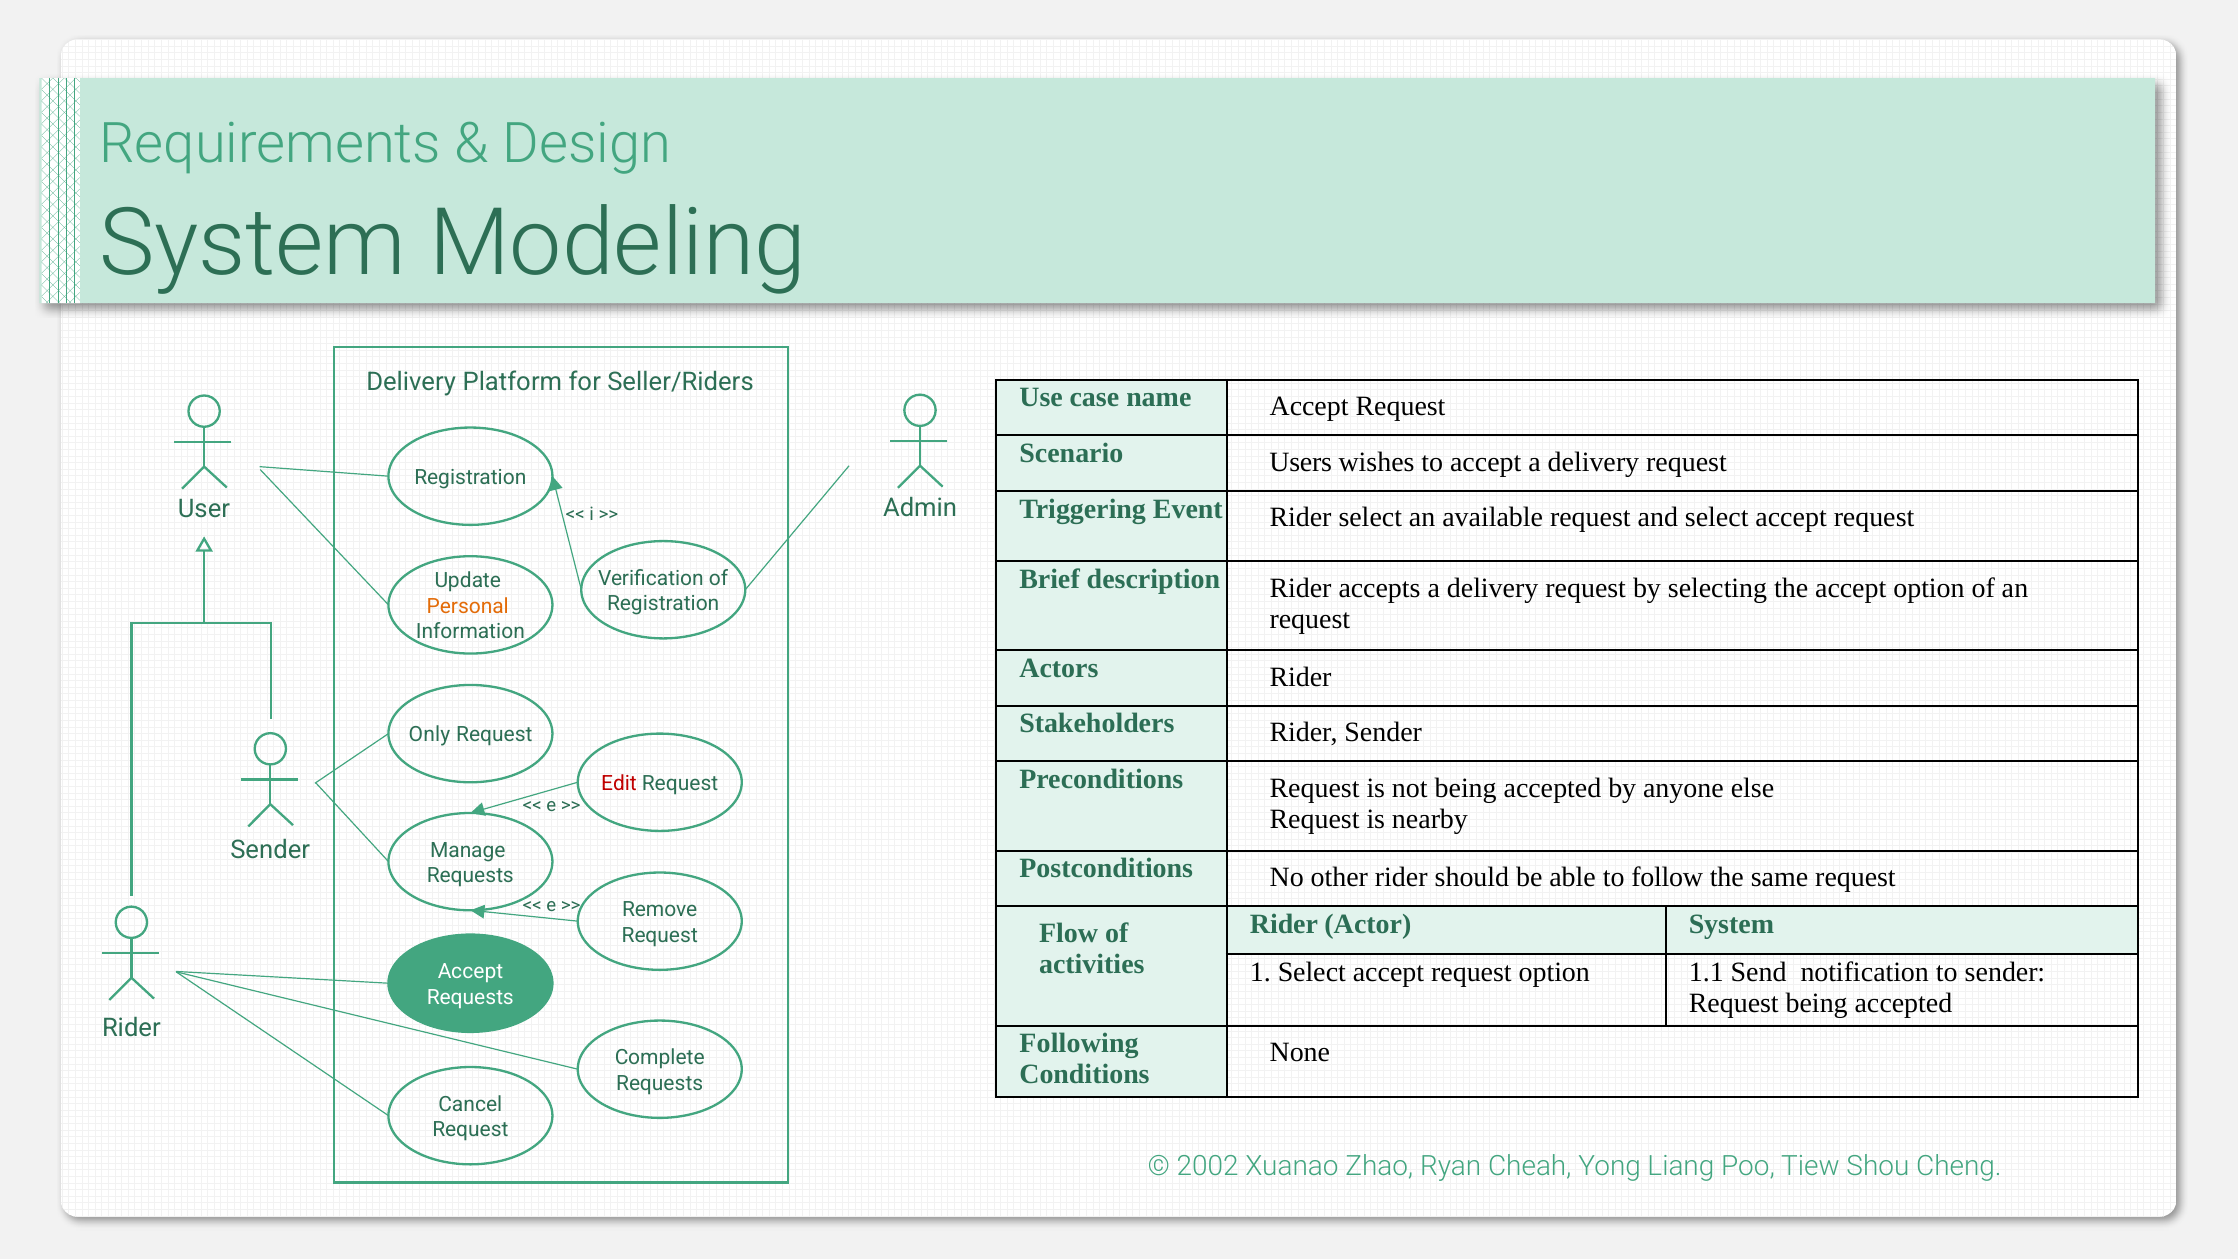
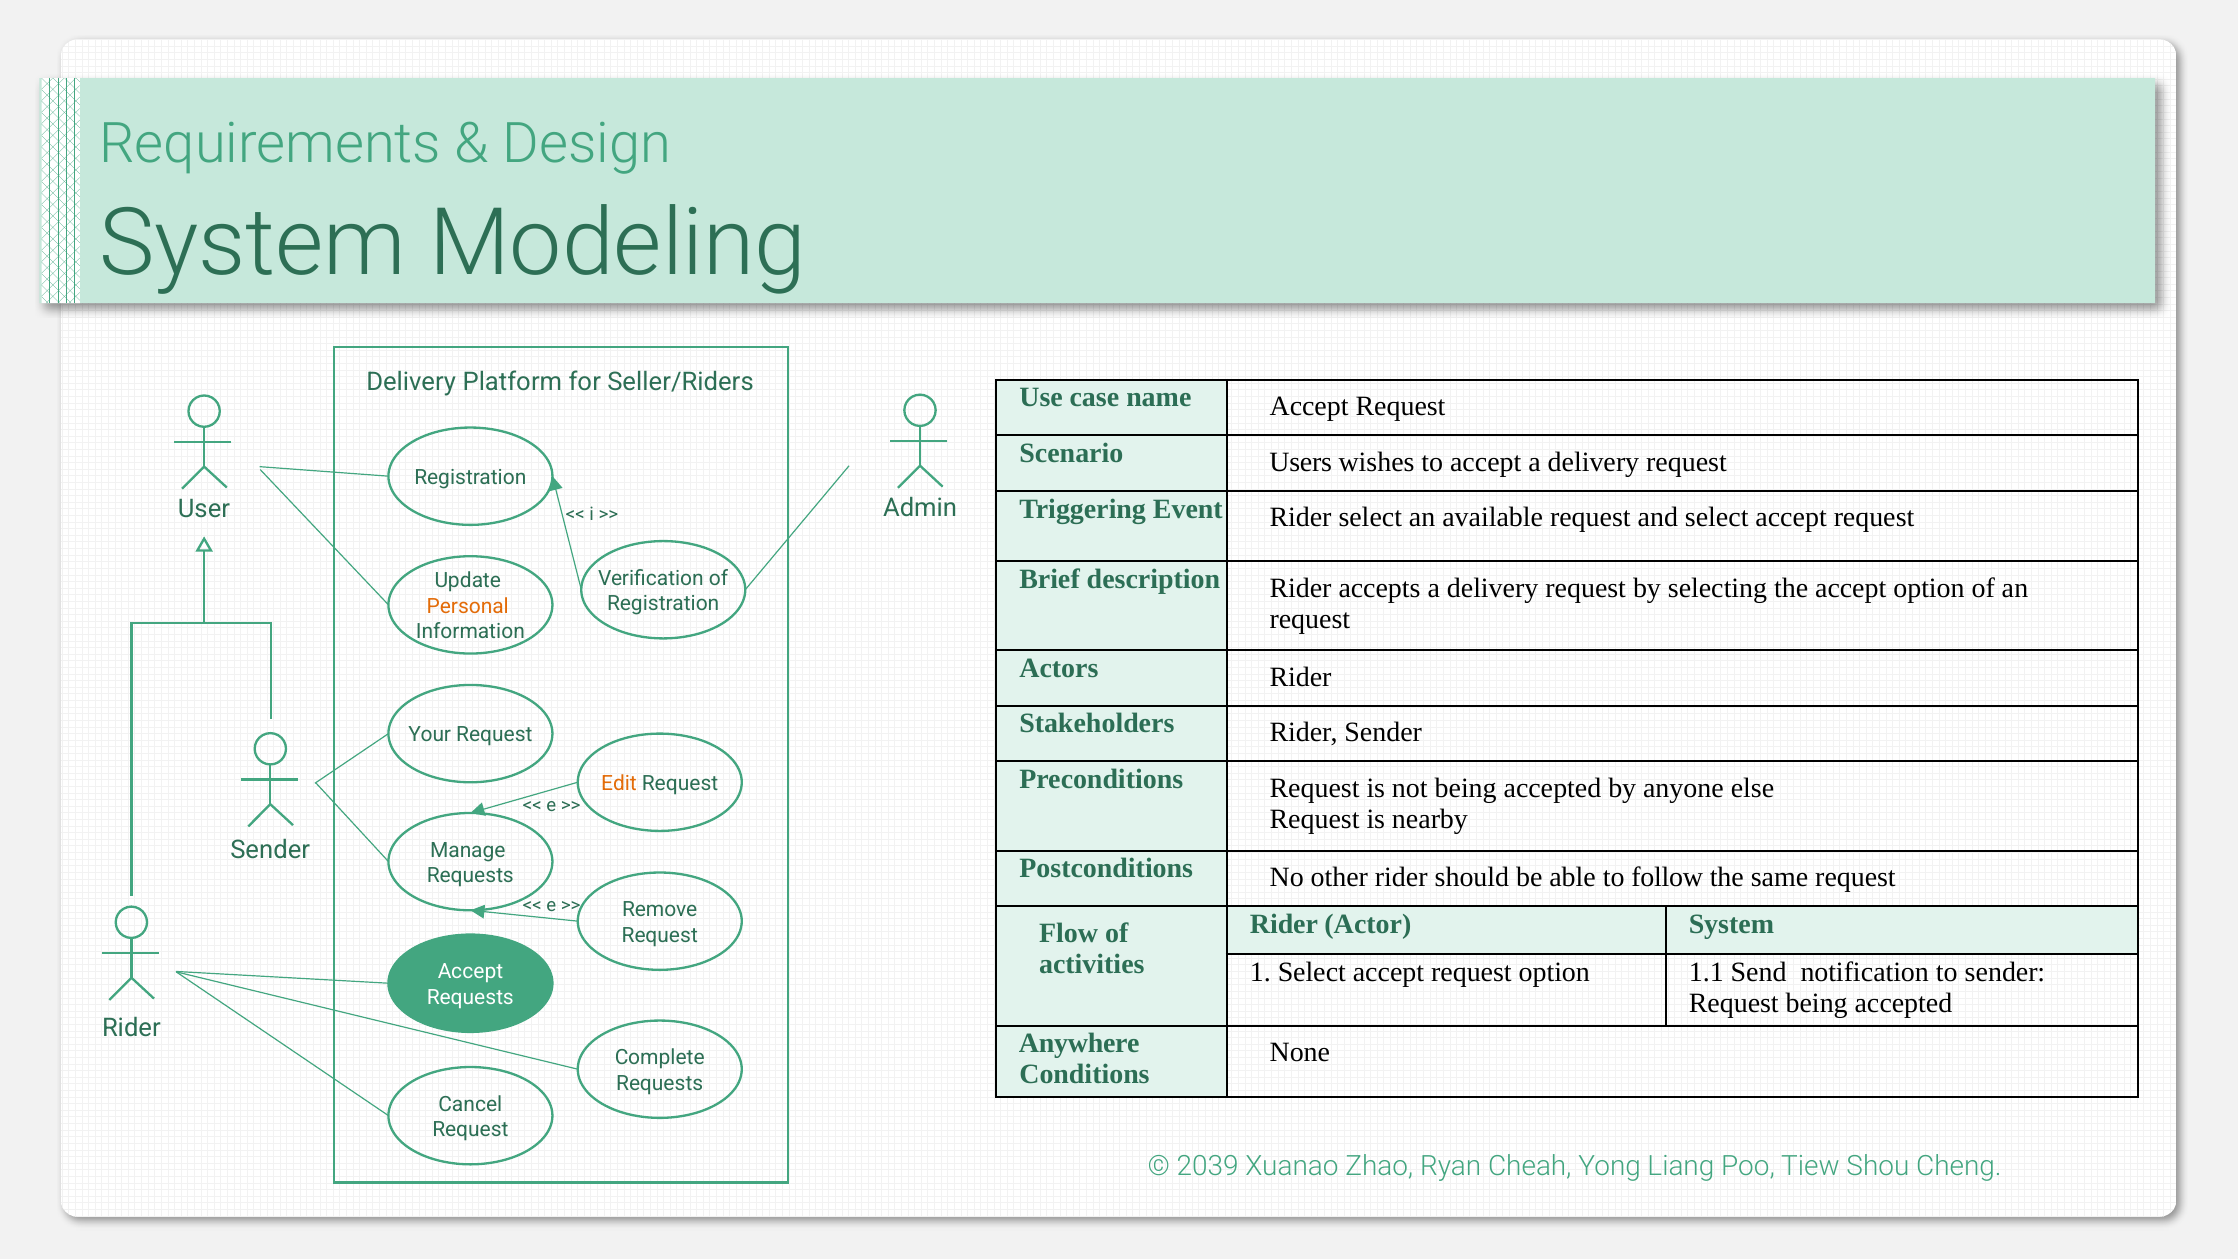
Only: Only -> Your (430, 735)
Edit colour: red -> orange (619, 784)
Following: Following -> Anywhere (1079, 1044)
2002: 2002 -> 2039 (1208, 1166)
